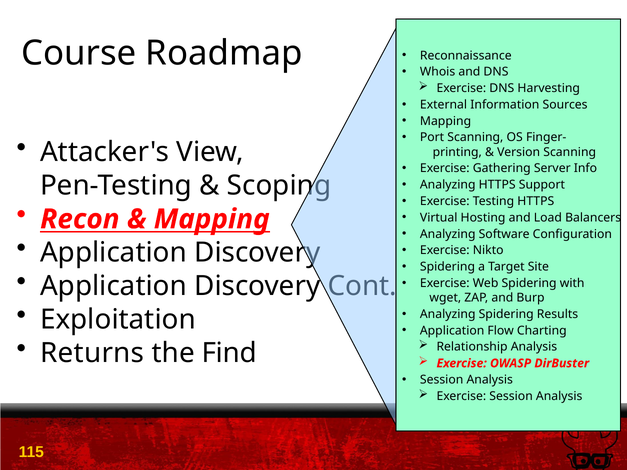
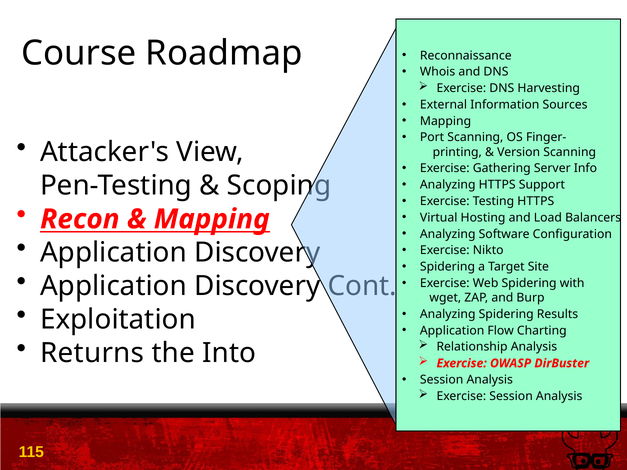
Find: Find -> Into (229, 353)
